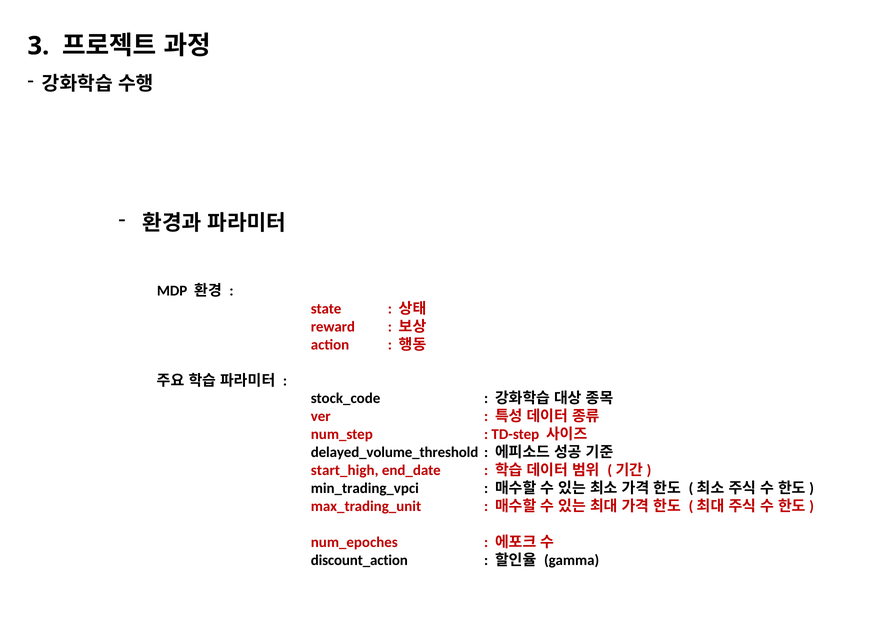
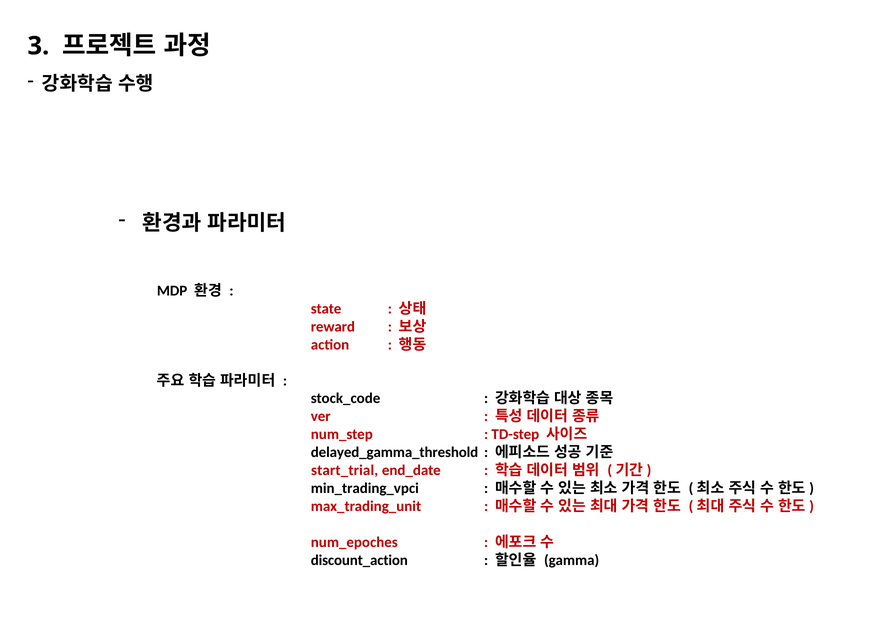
delayed_volume_threshold: delayed_volume_threshold -> delayed_gamma_threshold (395, 453)
start_high: start_high -> start_trial (345, 471)
